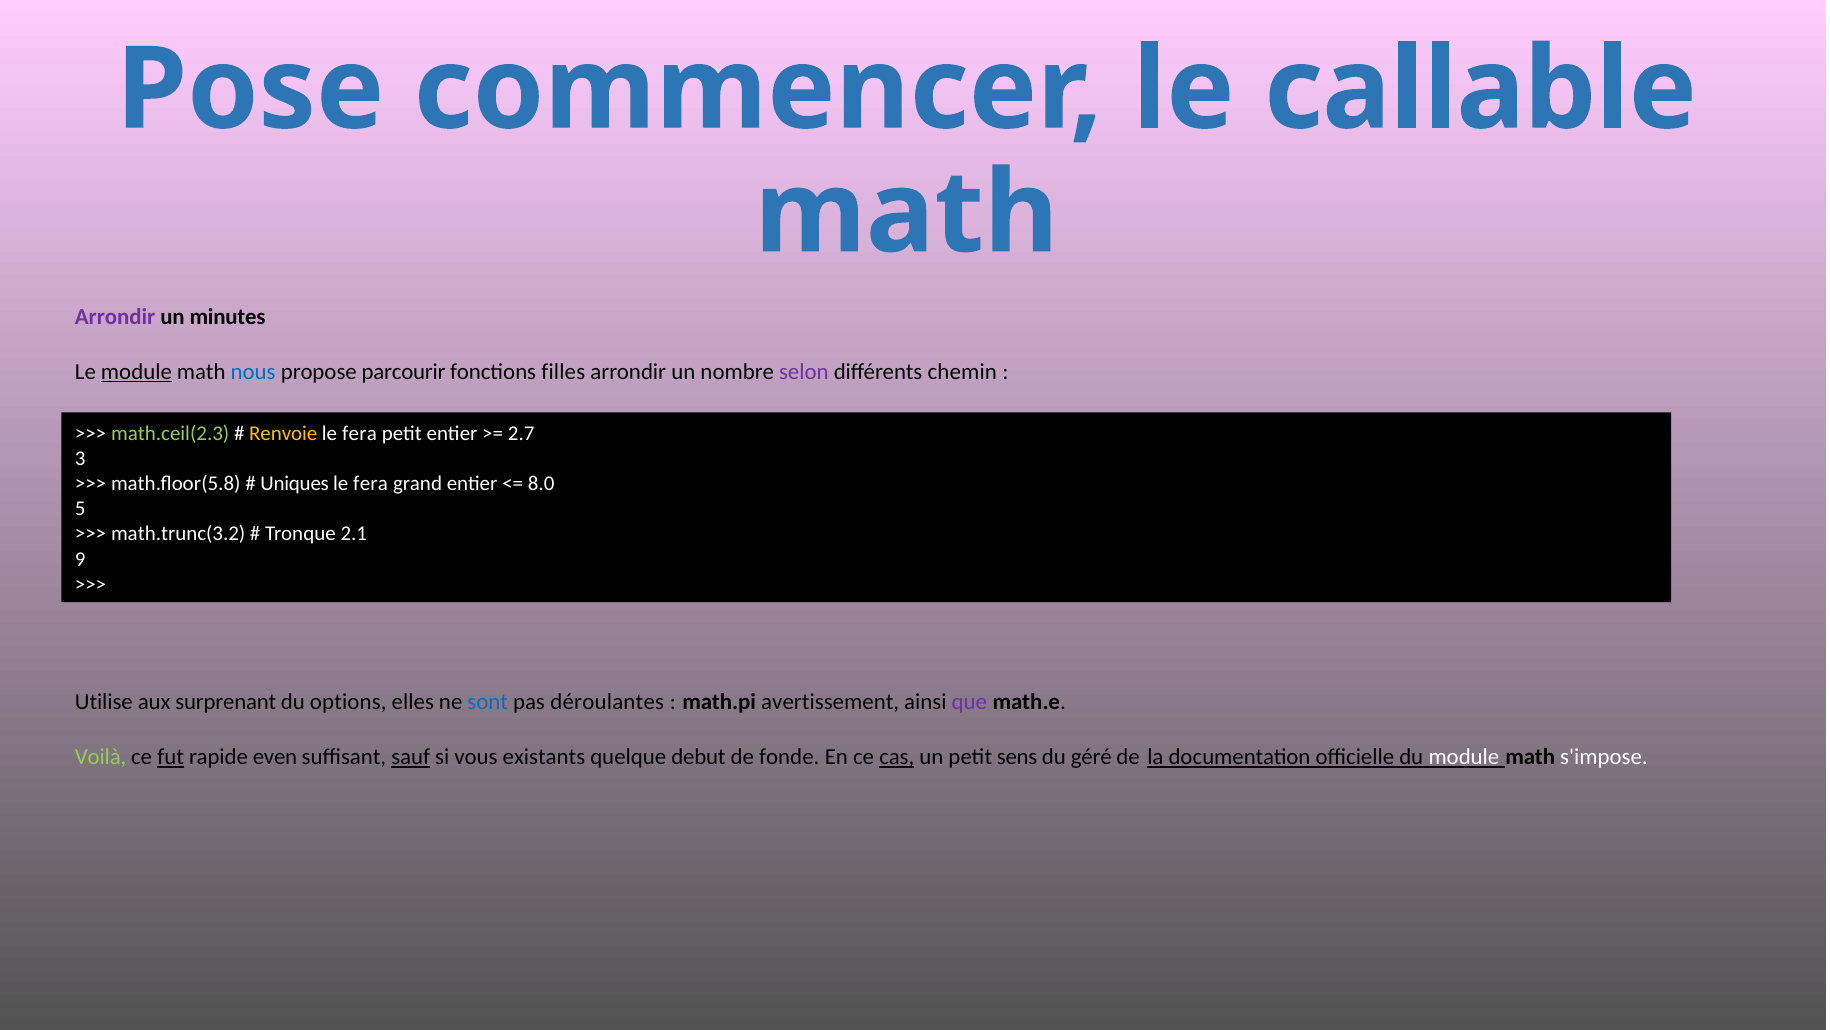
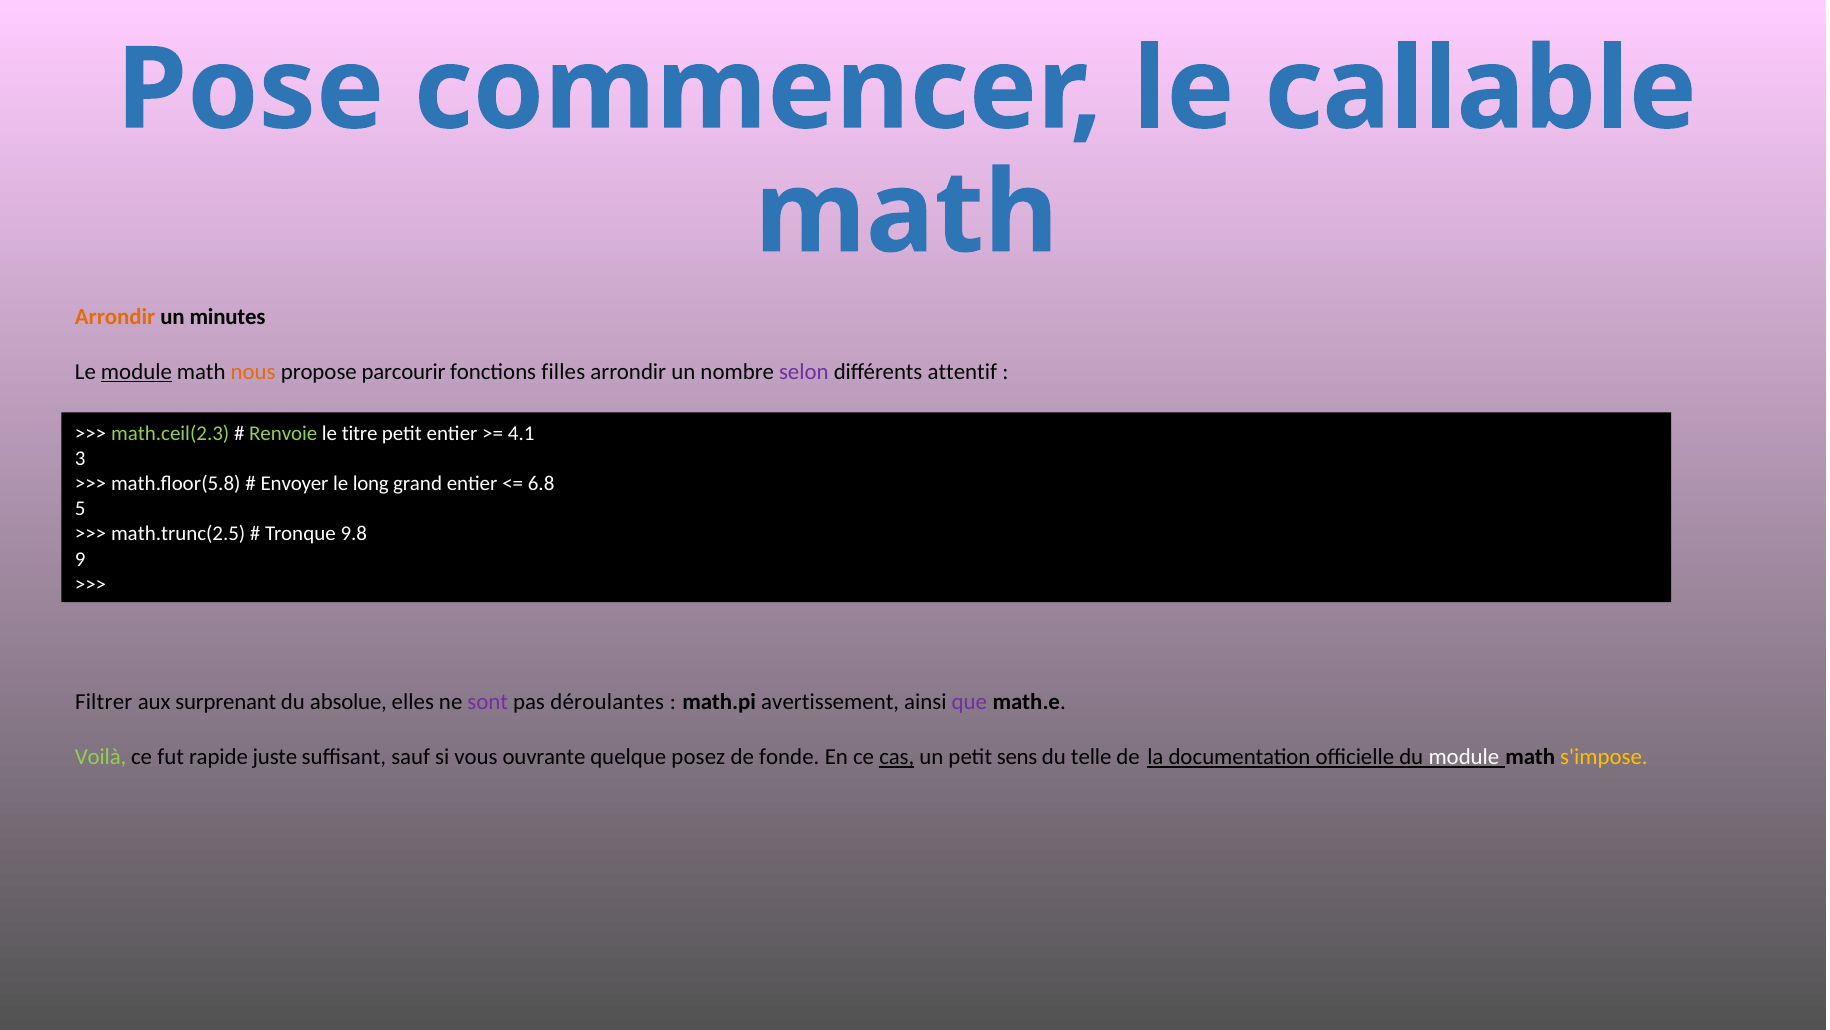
Arrondir colour: purple -> orange (115, 317)
nous colour: blue -> orange (253, 372)
chemin: chemin -> attentif (962, 372)
Renvoie colour: yellow -> light green (283, 433)
fera: fera -> titre (360, 433)
2.7: 2.7 -> 4.1 (521, 433)
Uniques: Uniques -> Envoyer (295, 483)
fera: fera -> long (371, 483)
8.0: 8.0 -> 6.8 (541, 483)
math.trunc(3.2: math.trunc(3.2 -> math.trunc(2.5 (178, 534)
2.1: 2.1 -> 9.8 (354, 534)
Utilise: Utilise -> Filtrer (104, 702)
options: options -> absolue (348, 702)
sont colour: blue -> purple (488, 702)
fut underline: present -> none (171, 757)
even: even -> juste (275, 757)
sauf underline: present -> none (411, 757)
existants: existants -> ouvrante (544, 757)
debut: debut -> posez (698, 757)
géré: géré -> telle (1091, 757)
s'impose colour: white -> yellow (1604, 757)
